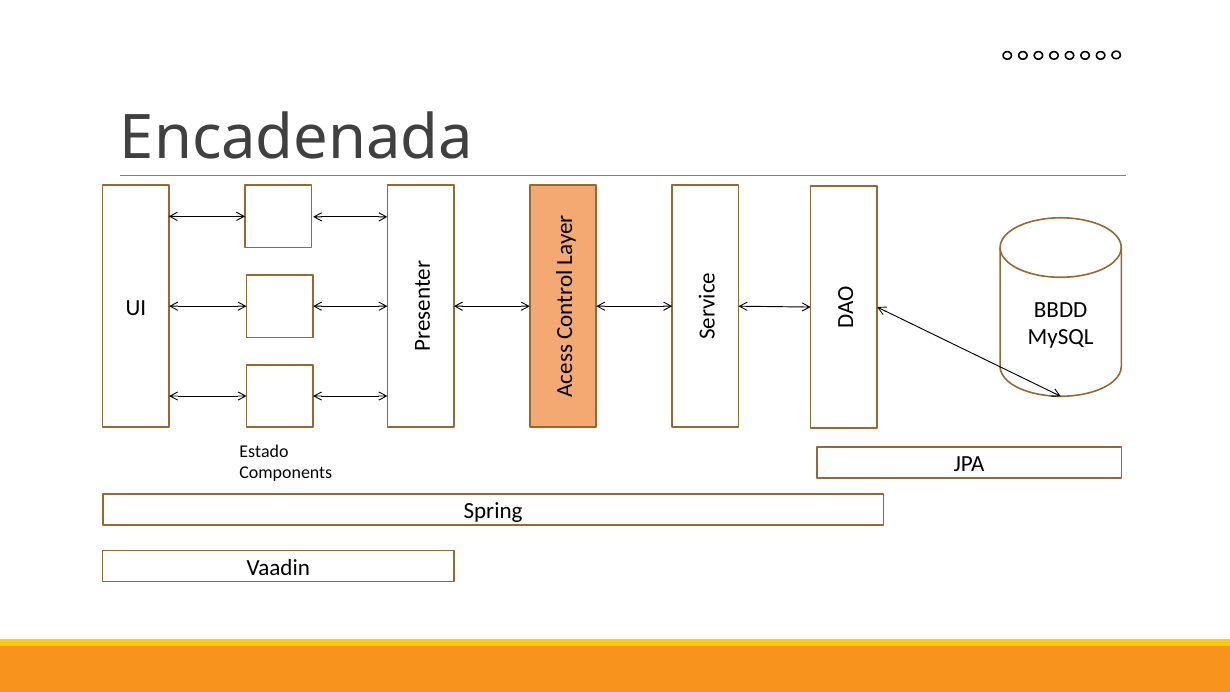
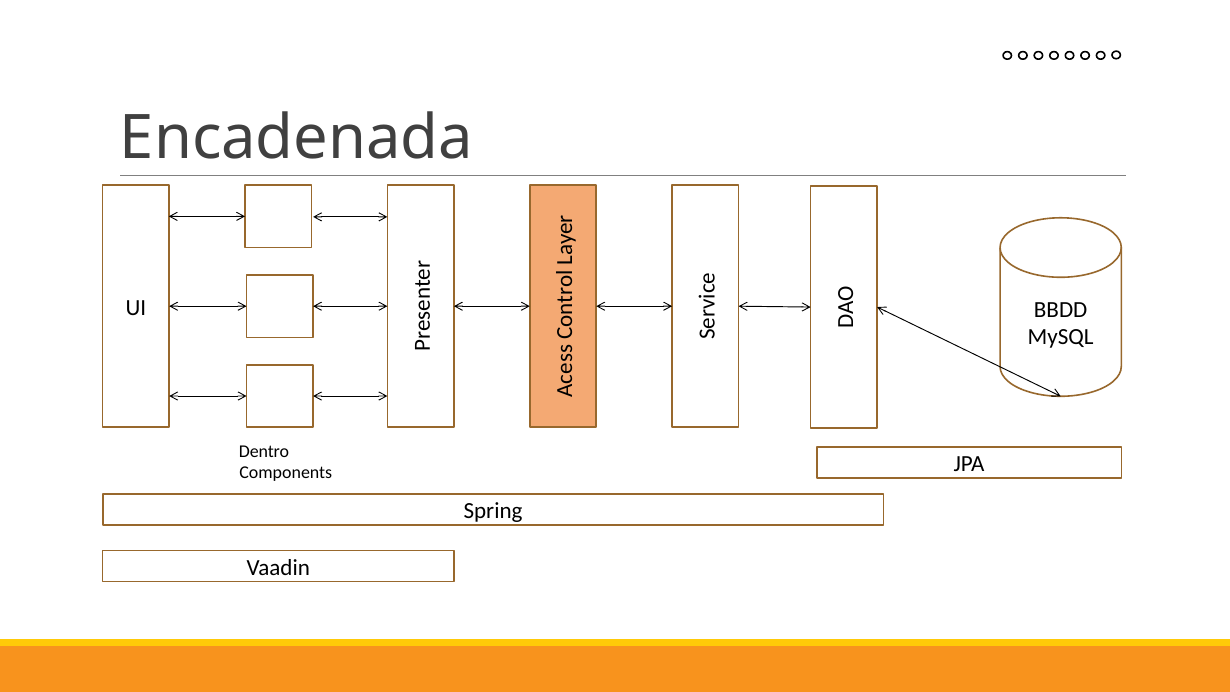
Estado: Estado -> Dentro (264, 451)
